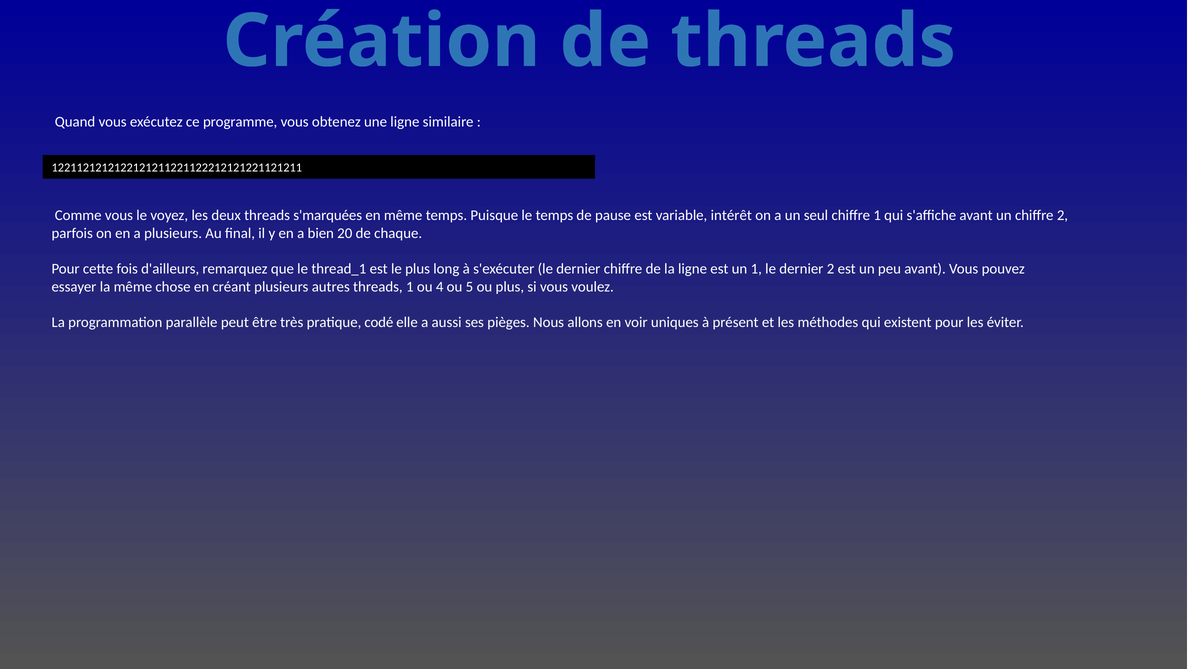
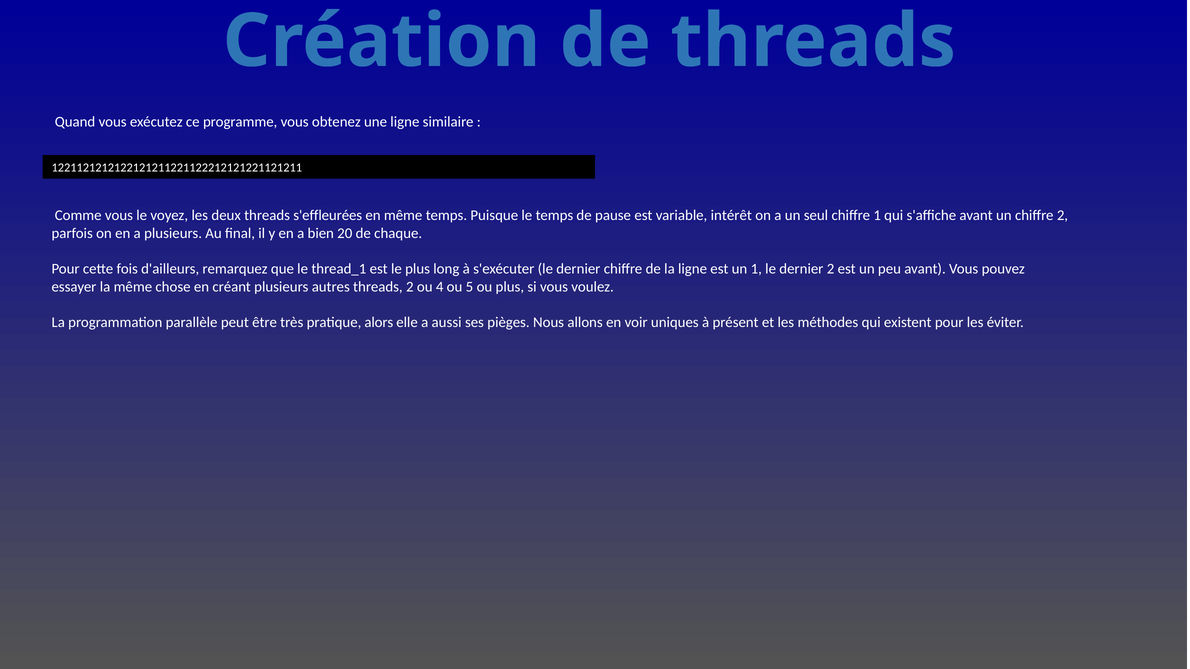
s'marquées: s'marquées -> s'effleurées (328, 216)
threads 1: 1 -> 2 (410, 287)
codé: codé -> alors (379, 323)
